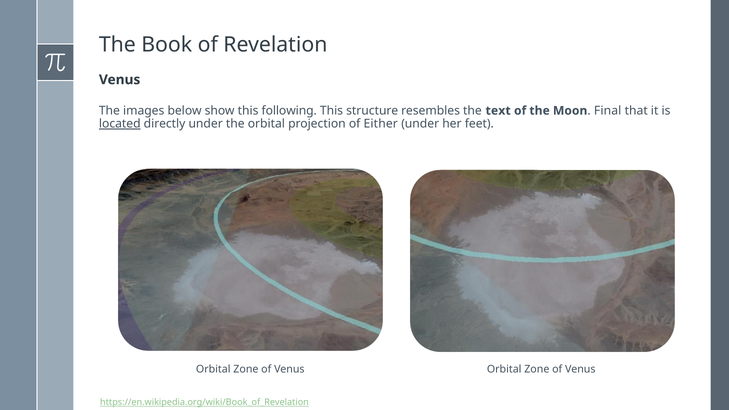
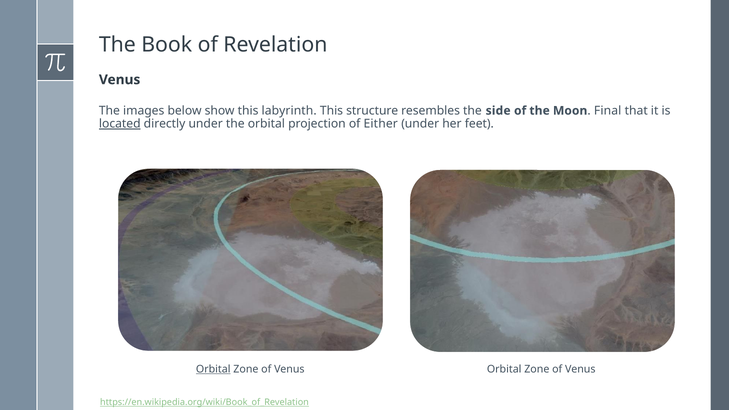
following: following -> labyrinth (289, 111)
text: text -> side (498, 111)
Orbital underline: none -> present (213, 369)
